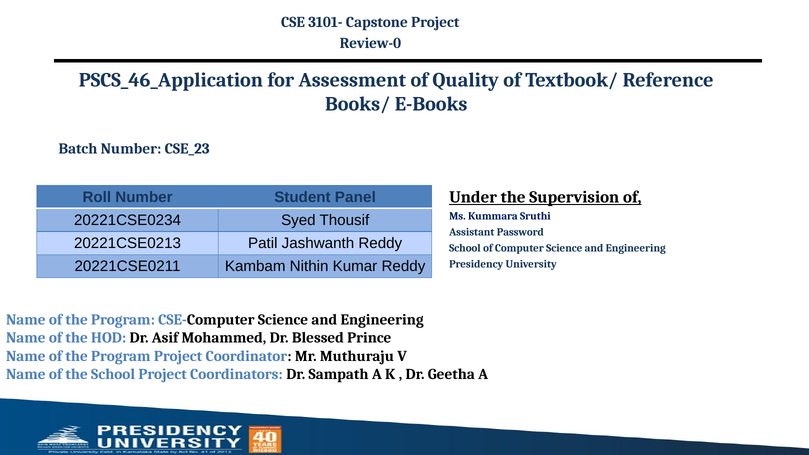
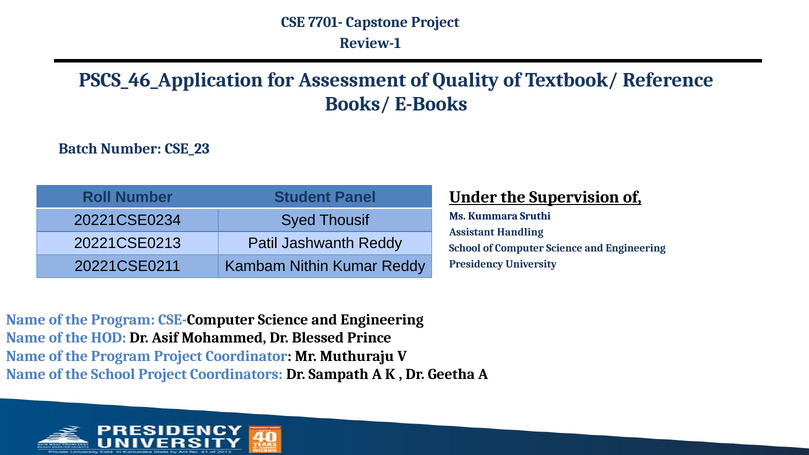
3101-: 3101- -> 7701- (325, 22)
Review-0: Review-0 -> Review-1 (370, 43)
Password: Password -> Handling (520, 232)
